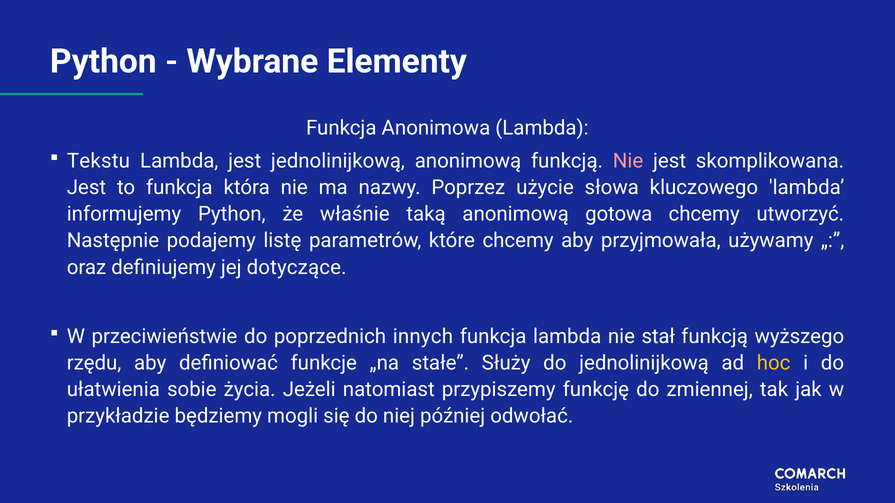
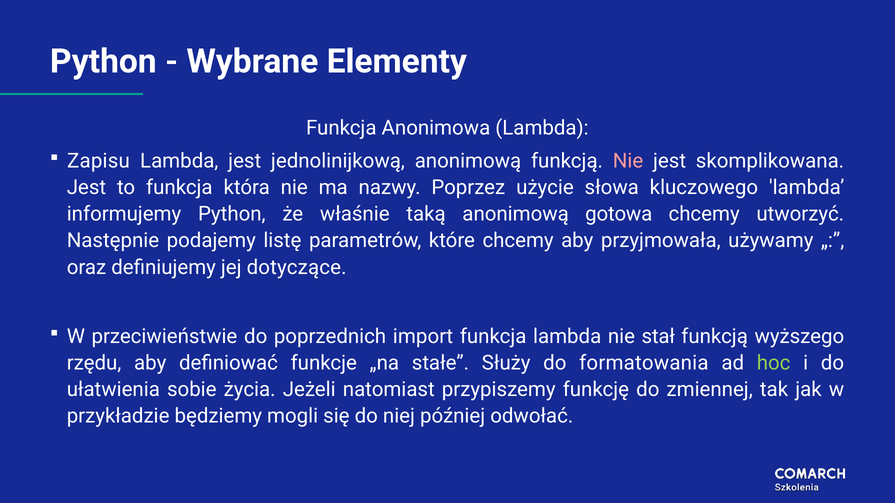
Tekstu: Tekstu -> Zapisu (98, 161)
innych: innych -> import (423, 337)
do jednolinijkową: jednolinijkową -> formatowania (644, 363)
hoc colour: yellow -> light green (774, 363)
